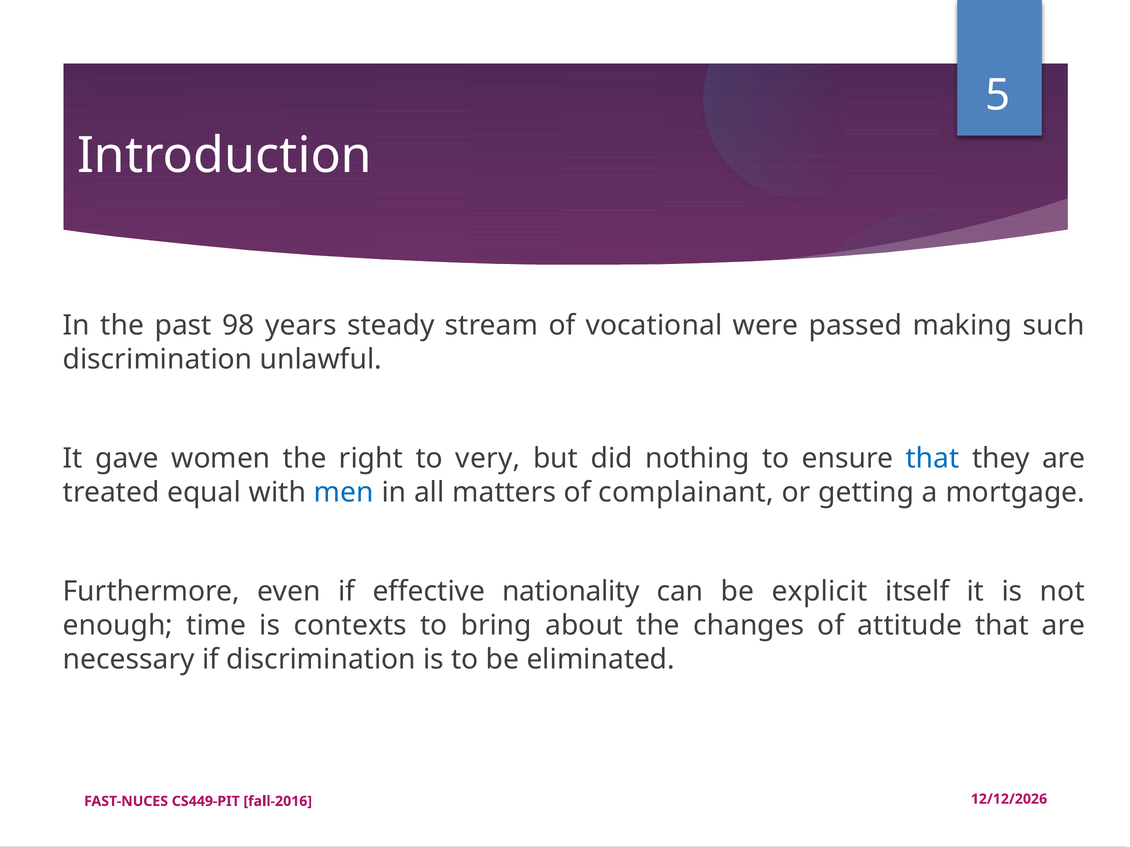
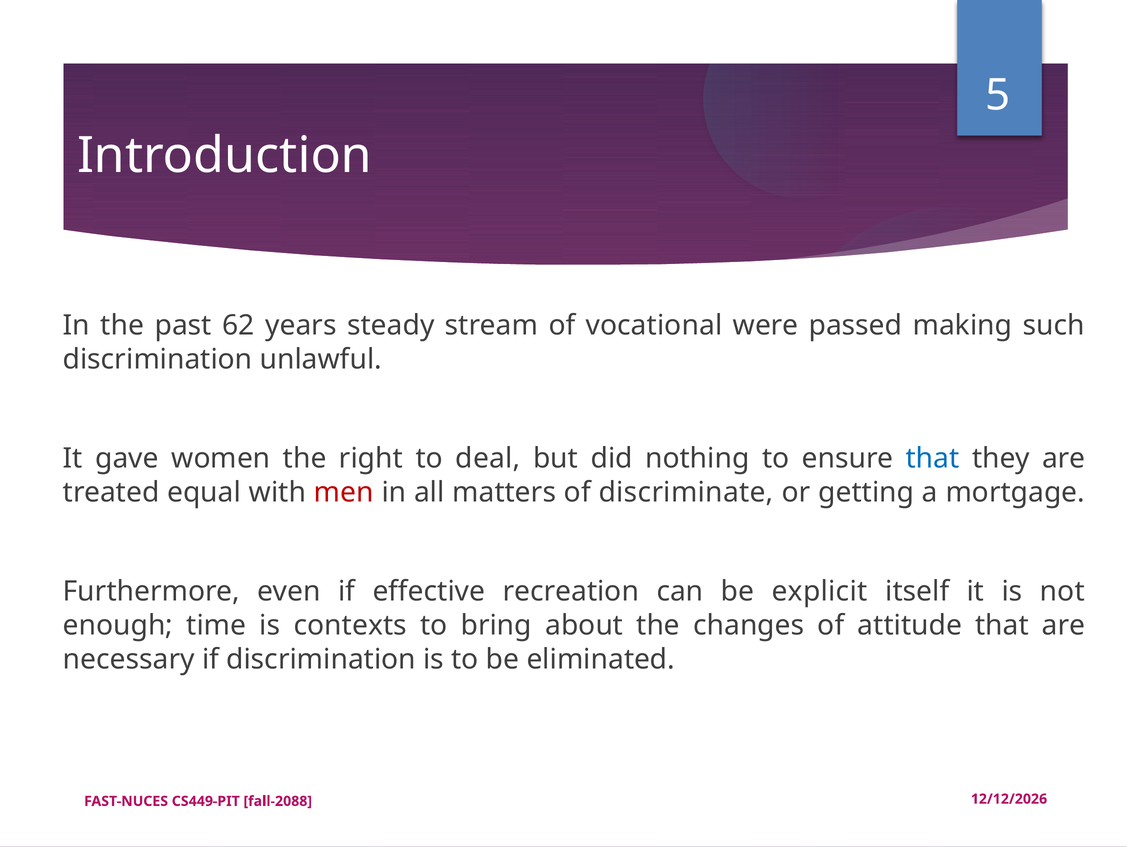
98: 98 -> 62 (238, 326)
very: very -> deal (488, 459)
men colour: blue -> red (344, 493)
complainant: complainant -> discriminate (686, 493)
nationality: nationality -> recreation (571, 592)
fall-2016: fall-2016 -> fall-2088 (278, 802)
